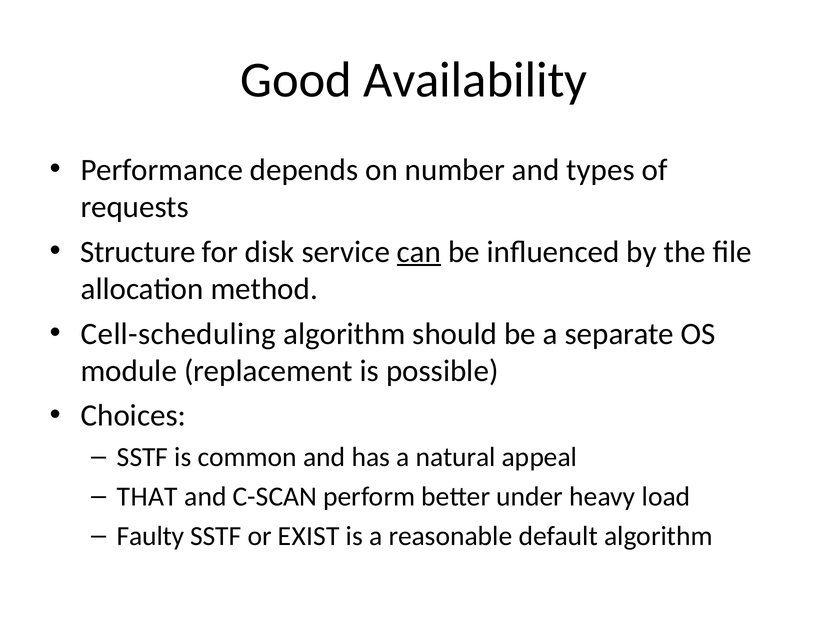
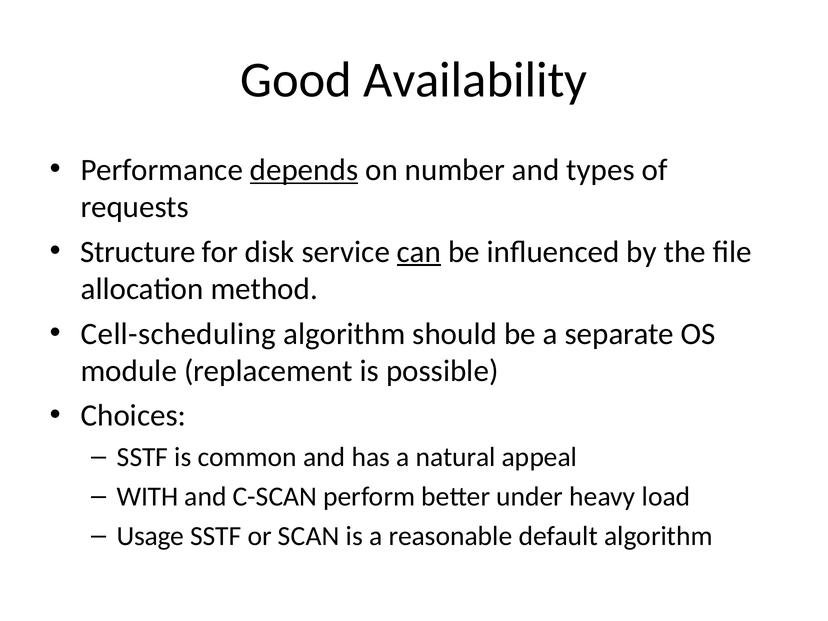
depends underline: none -> present (304, 170)
THAT: THAT -> WITH (148, 497)
Faulty: Faulty -> Usage (151, 536)
EXIST: EXIST -> SCAN (309, 536)
